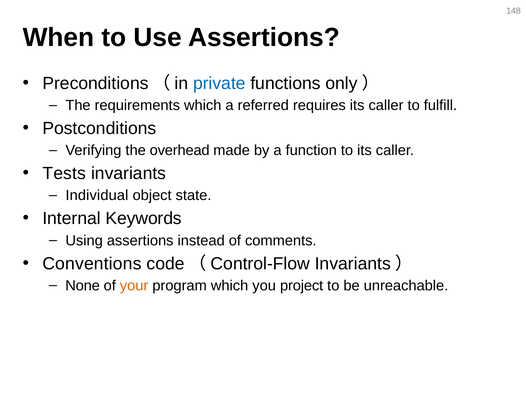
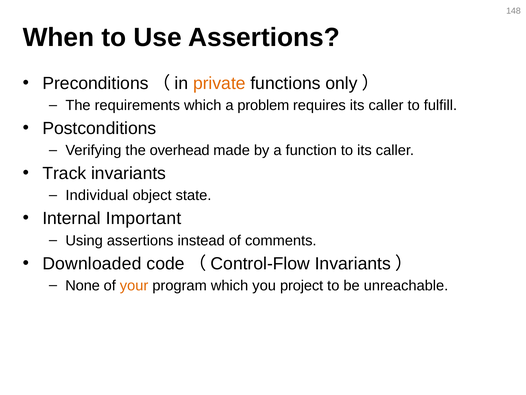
private colour: blue -> orange (219, 83)
referred: referred -> problem (263, 105)
Tests: Tests -> Track (64, 173)
Keywords: Keywords -> Important (144, 218)
Conventions: Conventions -> Downloaded (92, 263)
